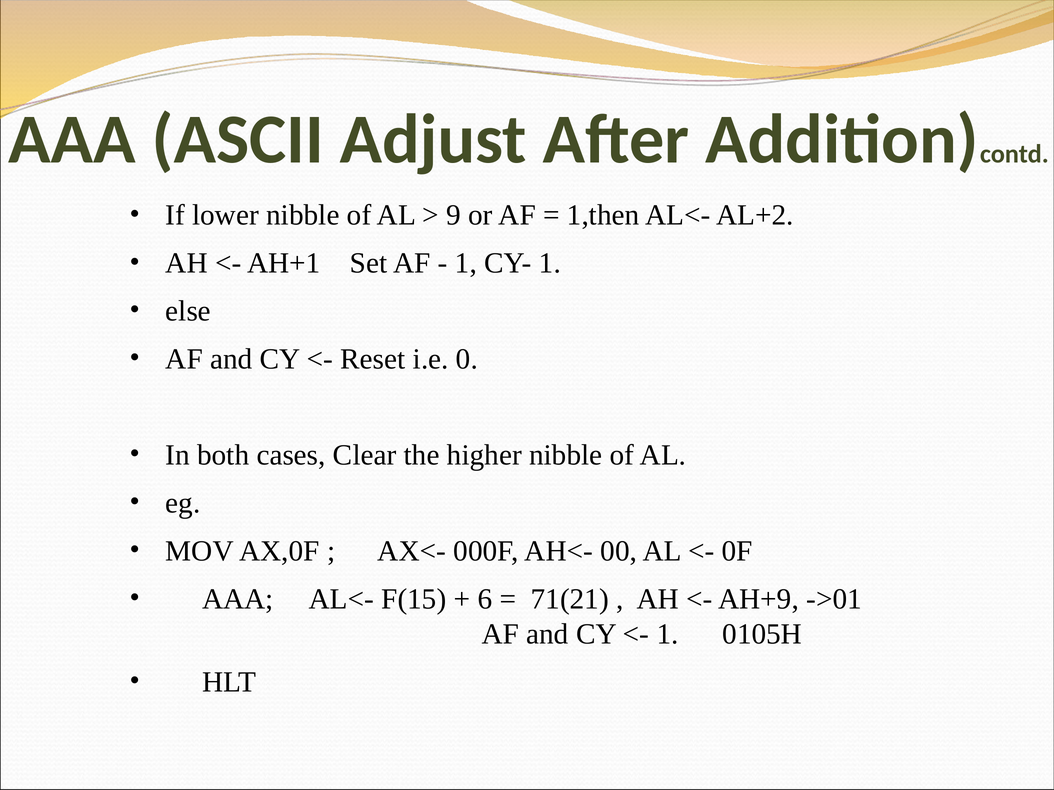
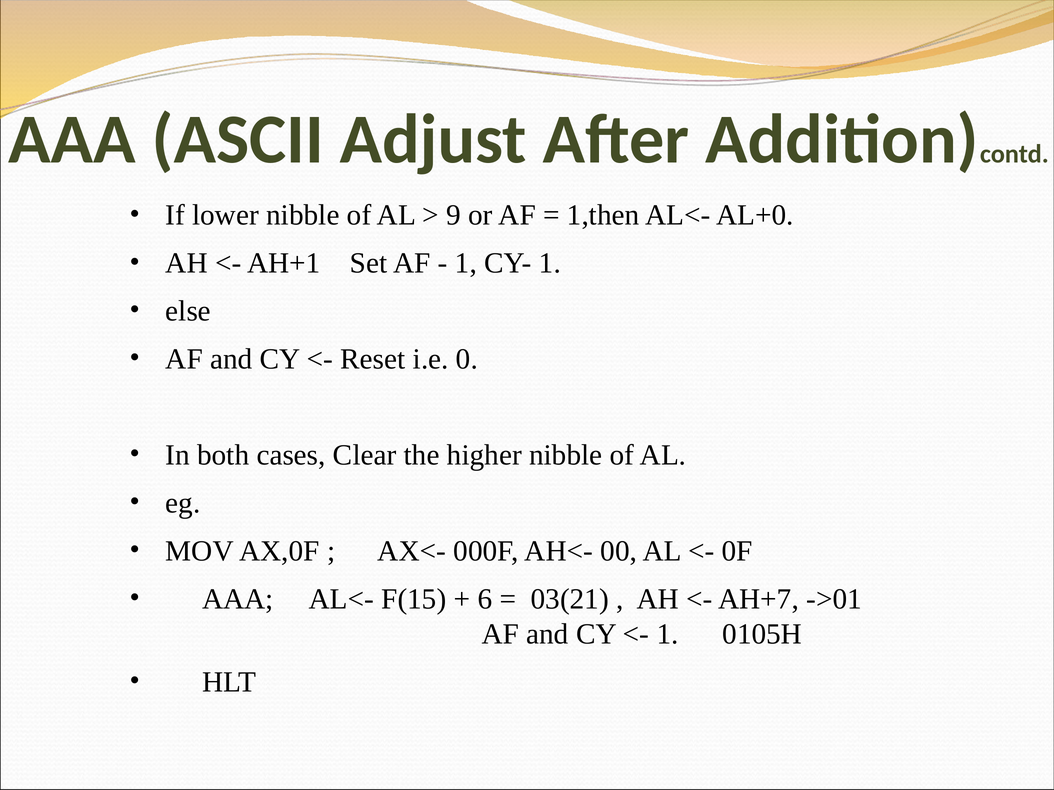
AL+2: AL+2 -> AL+0 (755, 215)
71(21: 71(21 -> 03(21 (570, 599)
AH+9: AH+9 -> AH+7 (759, 599)
